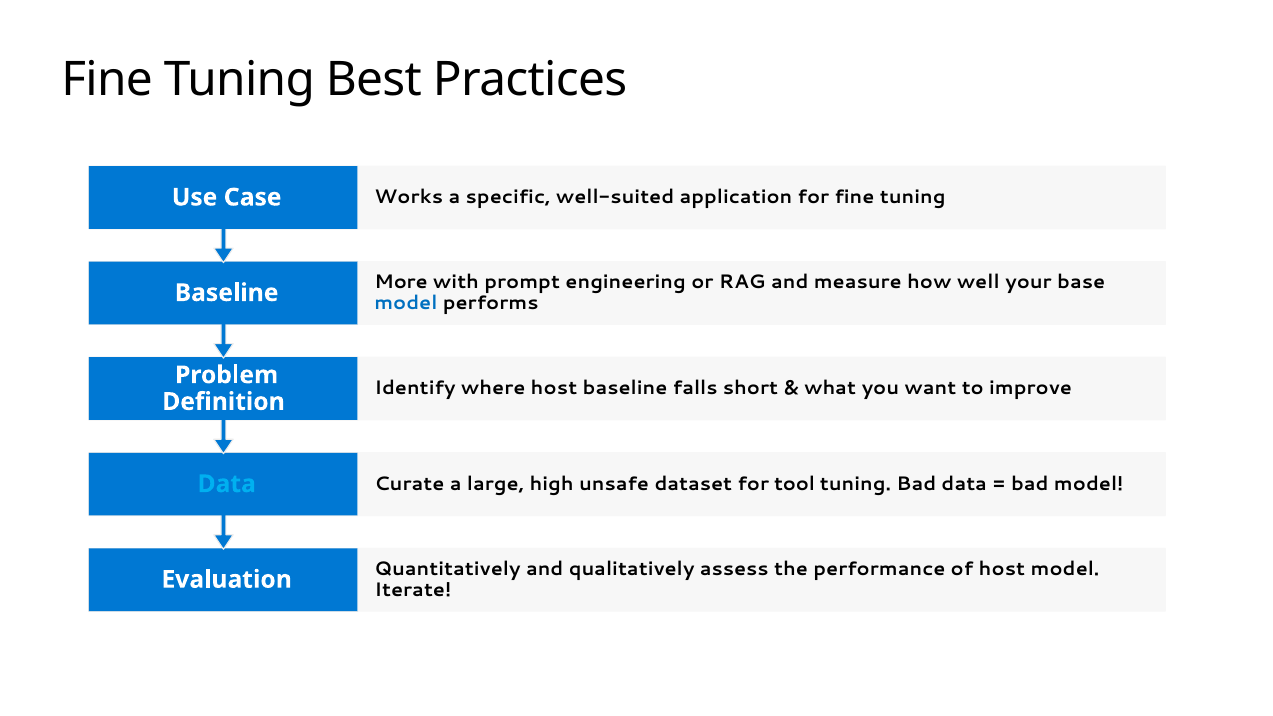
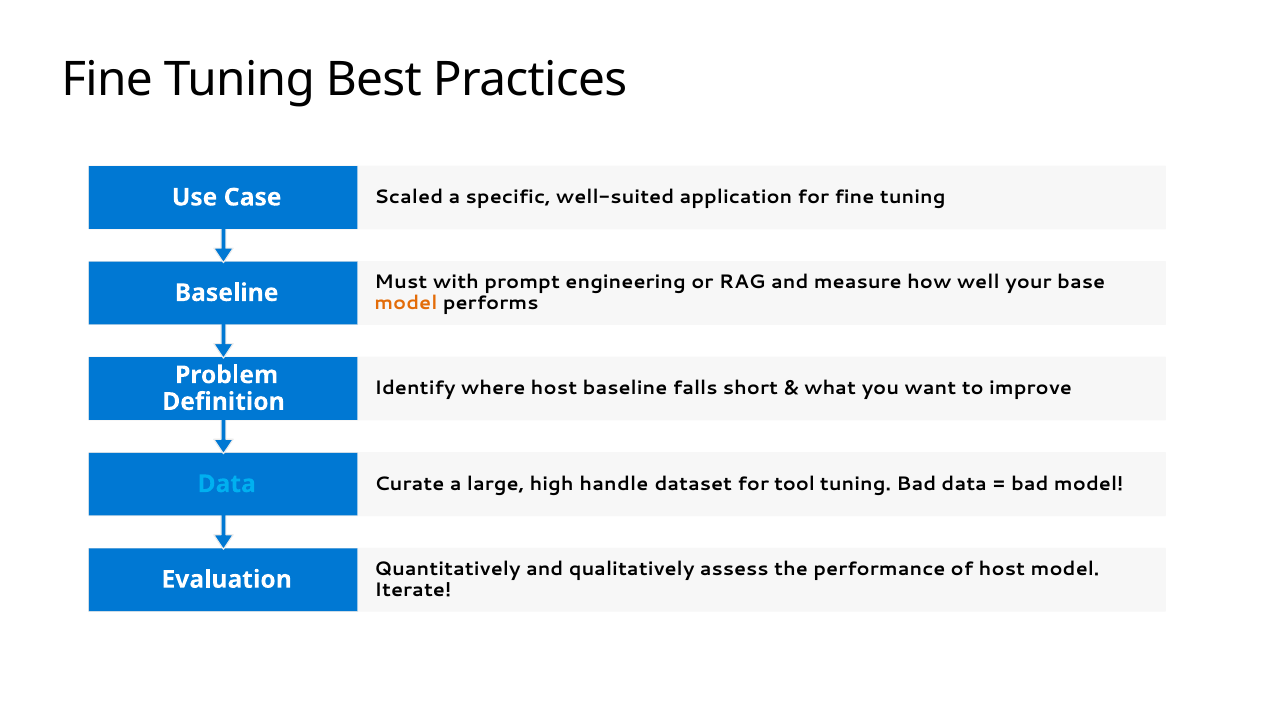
Works: Works -> Scaled (409, 197)
More: More -> Must (401, 282)
model colour: blue -> orange (406, 303)
unsafe: unsafe -> handle (614, 484)
